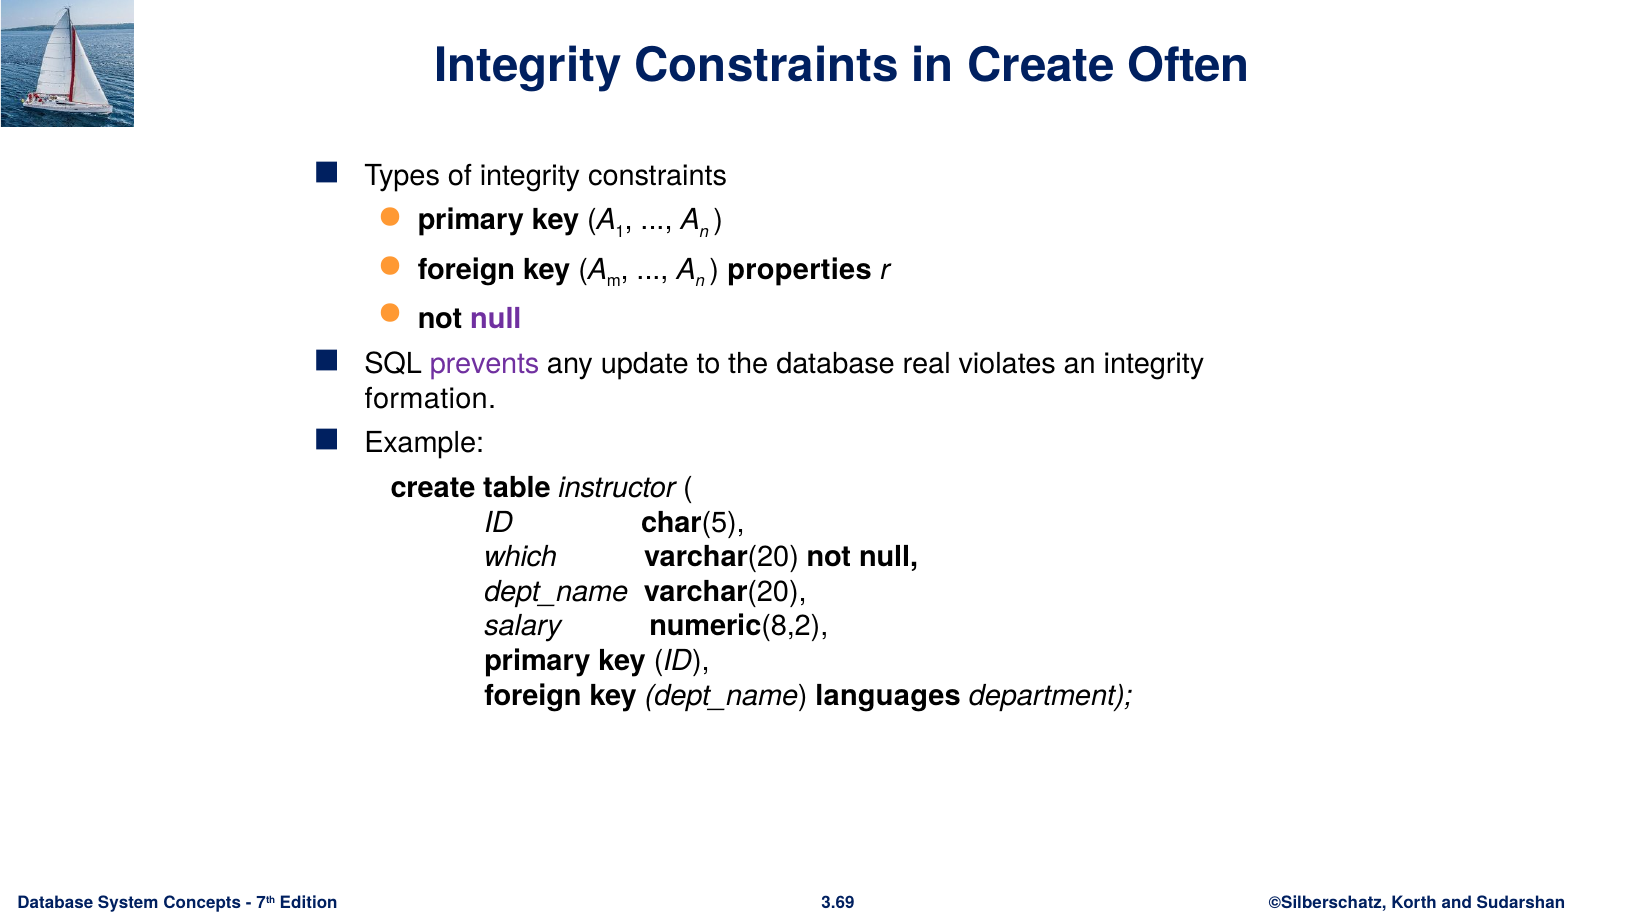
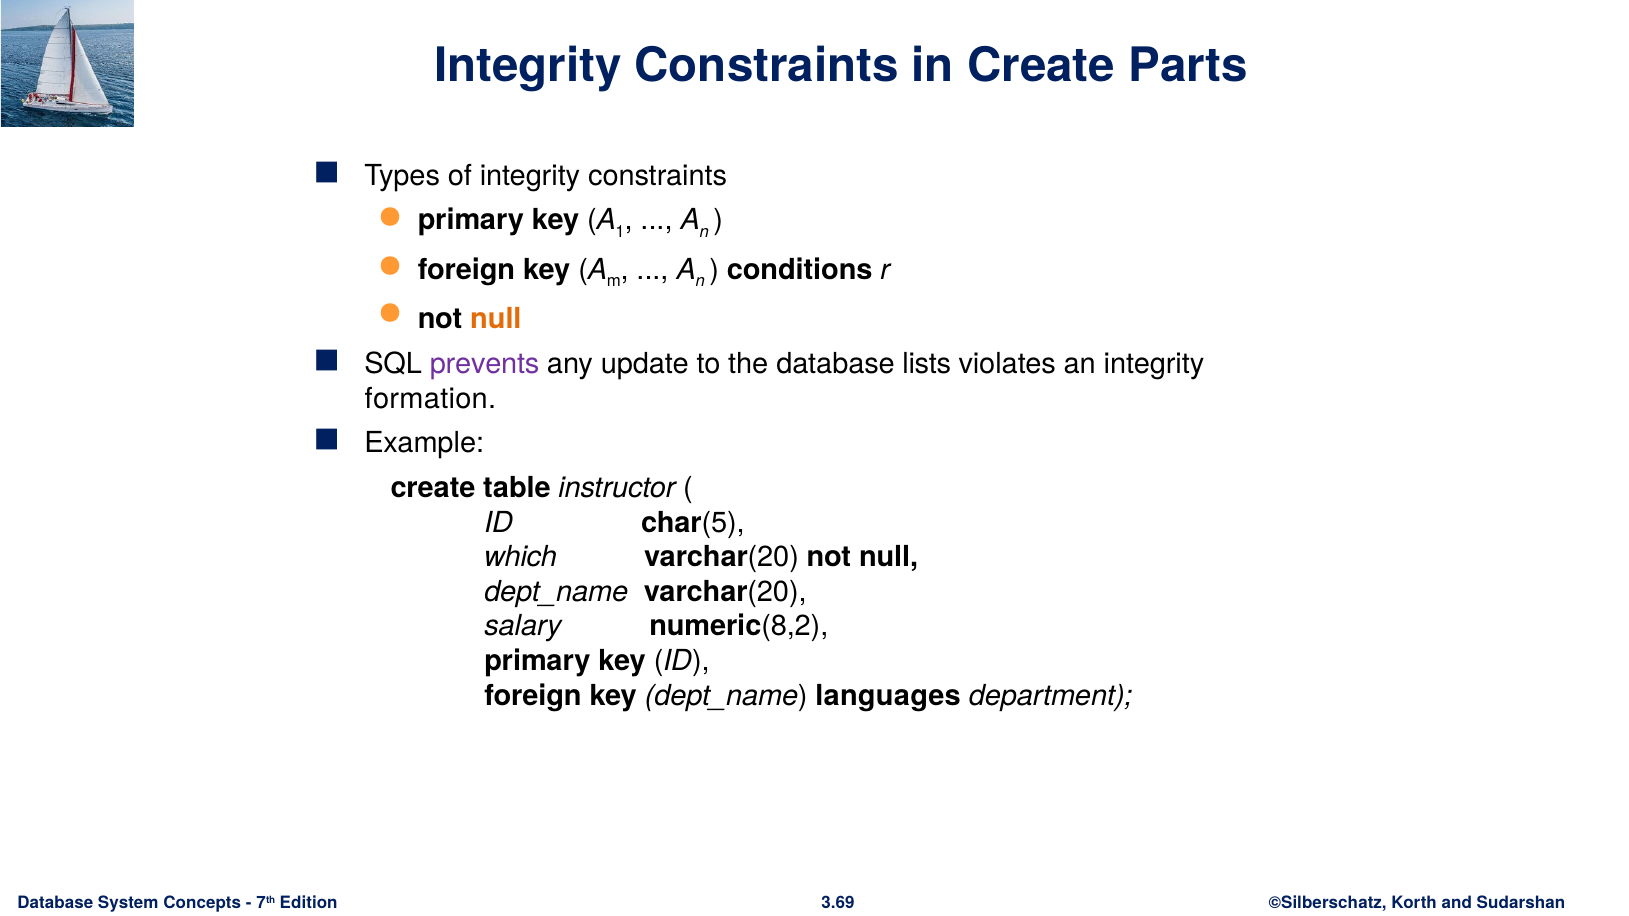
Often: Often -> Parts (1188, 65)
properties: properties -> conditions (800, 270)
null colour: purple -> orange (496, 319)
real: real -> lists (927, 364)
